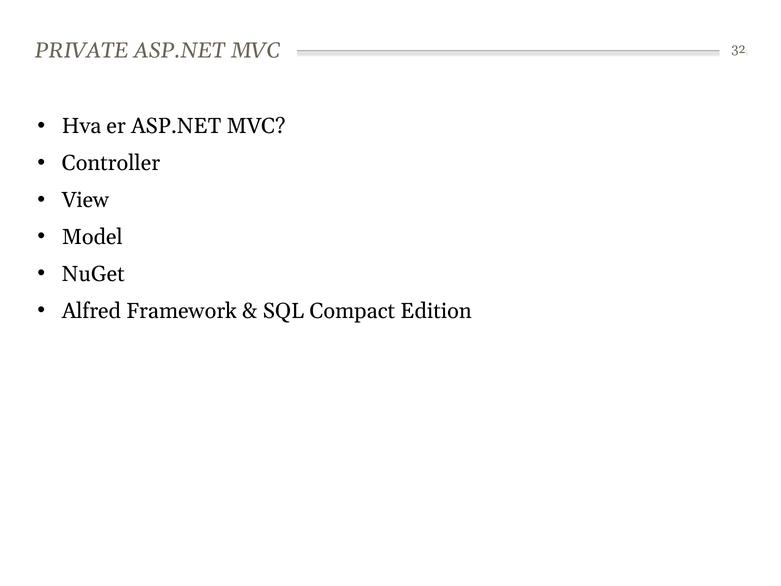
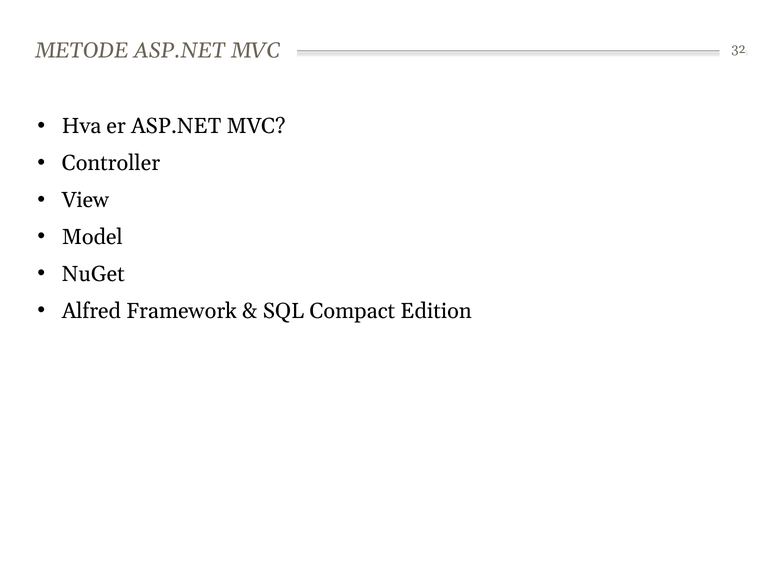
PRIVATE: PRIVATE -> METODE (82, 50)
